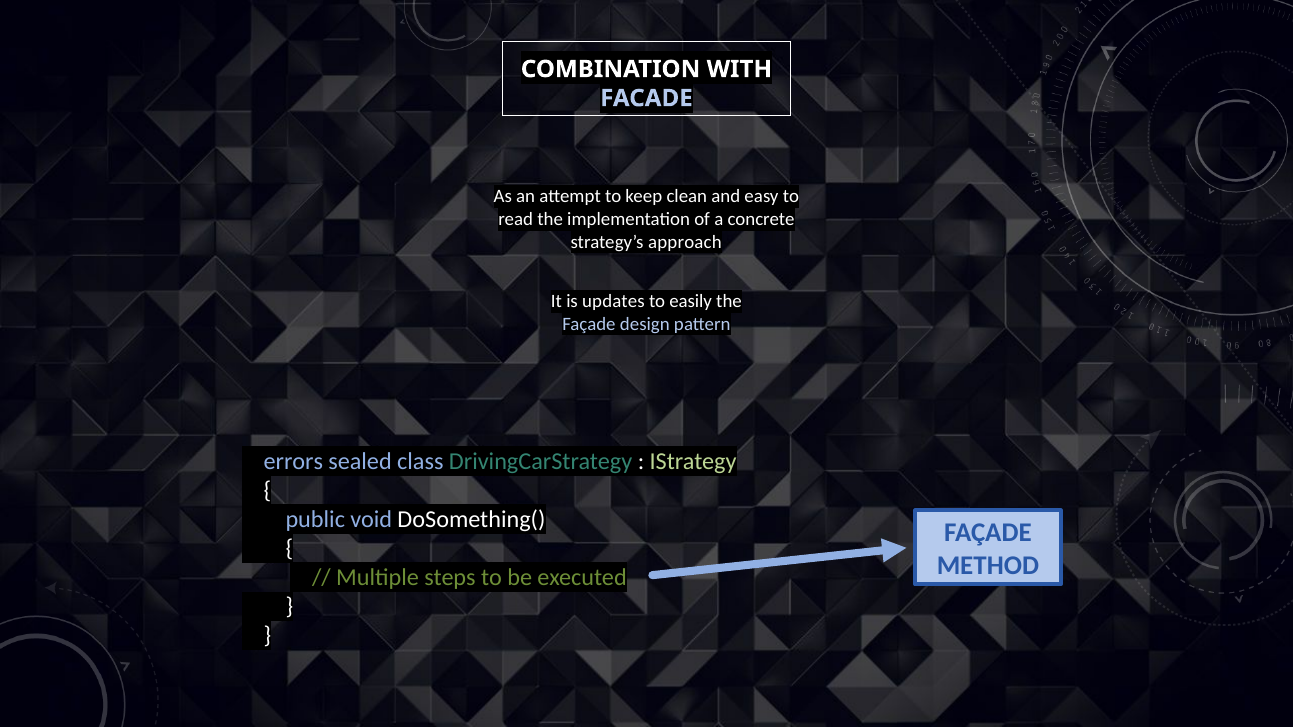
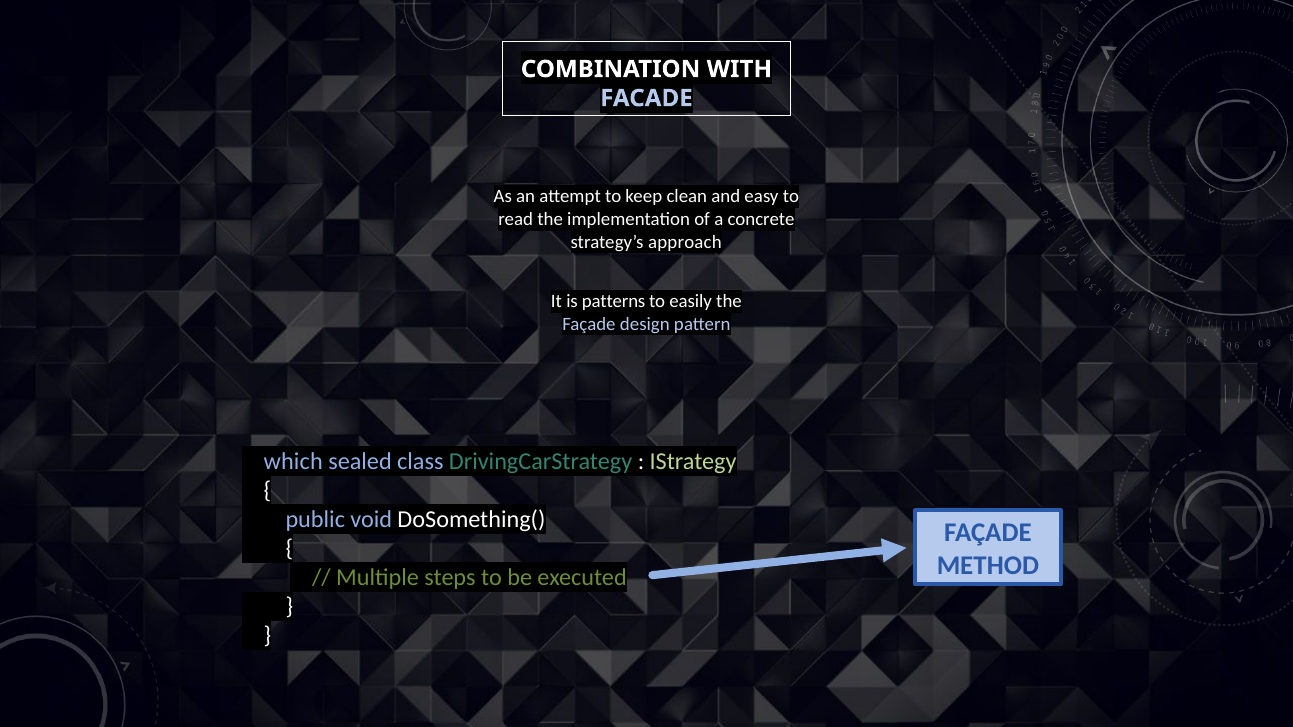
updates: updates -> patterns (614, 301)
errors: errors -> which (293, 461)
